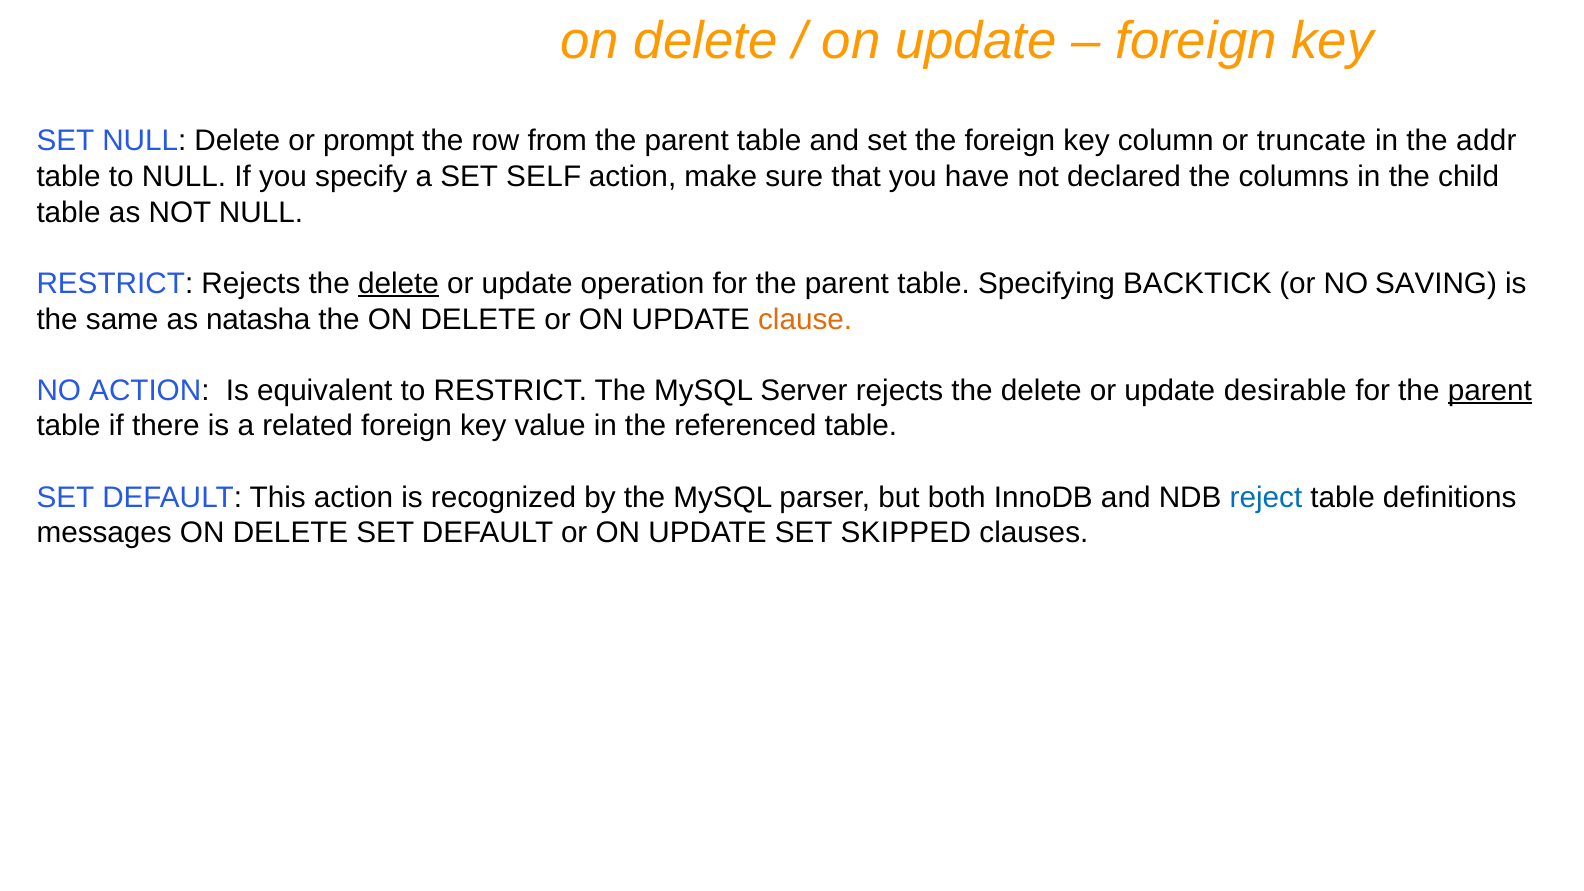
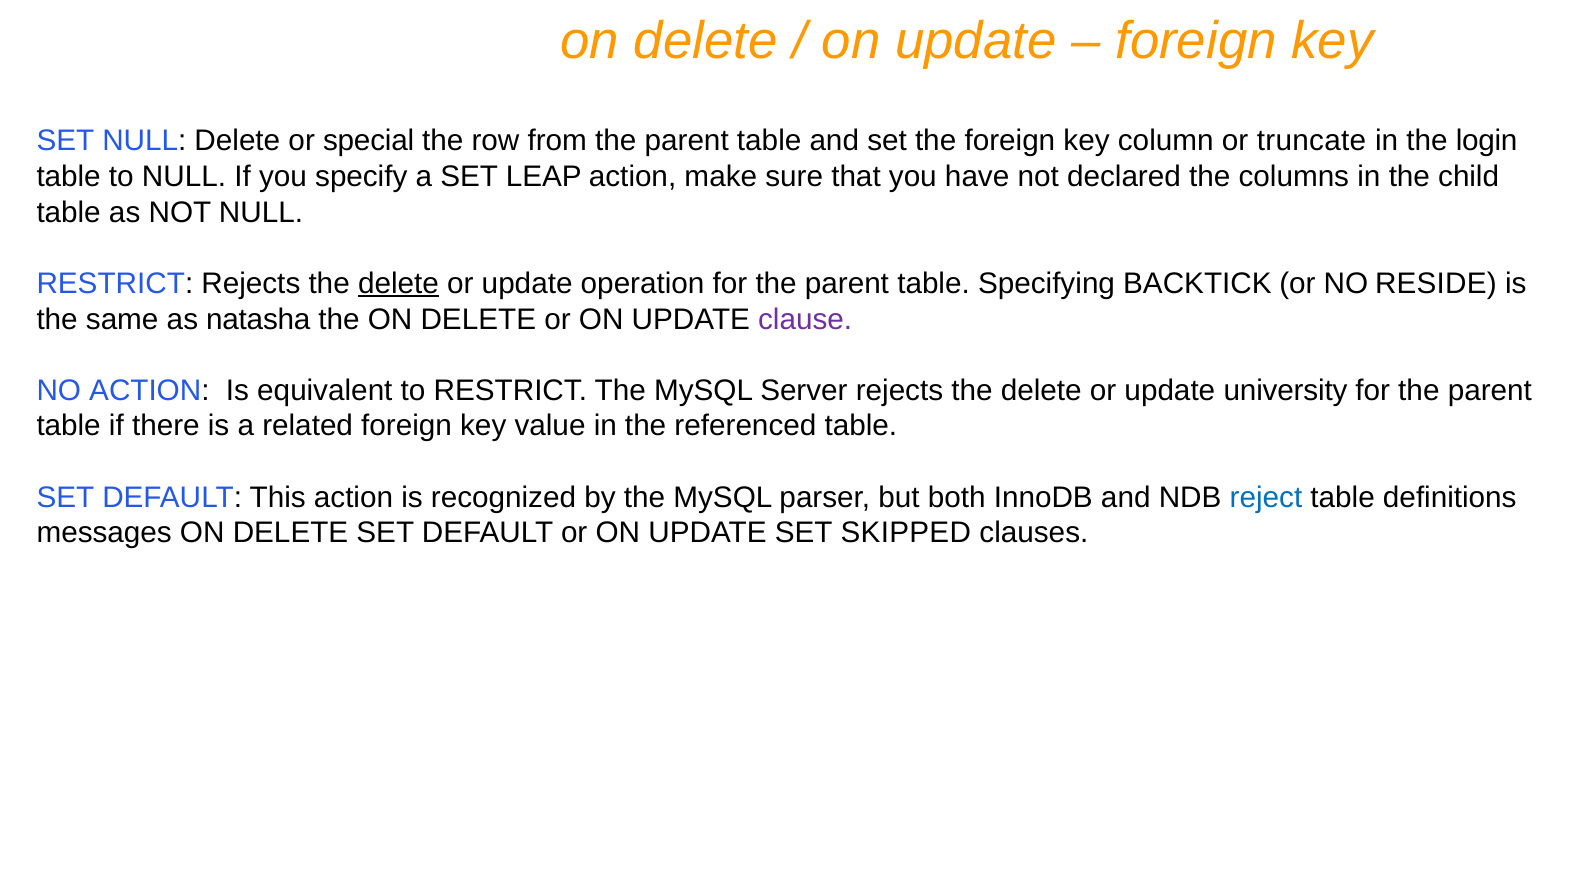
prompt: prompt -> special (369, 141)
addr: addr -> login (1487, 141)
SELF: SELF -> LEAP (544, 177)
SAVING: SAVING -> RESIDE (1436, 284)
clause colour: orange -> purple (805, 319)
desirable: desirable -> university (1286, 391)
parent underline: present -> none (1490, 391)
